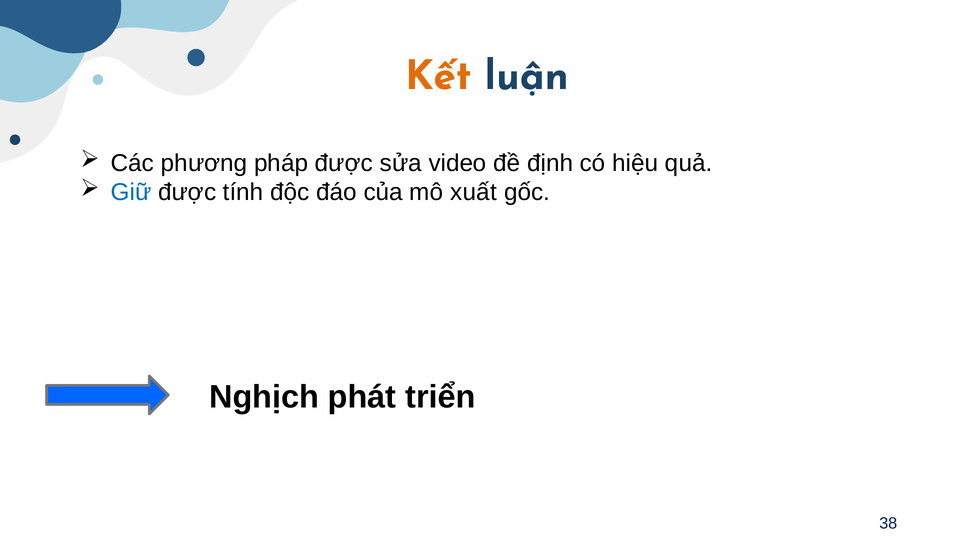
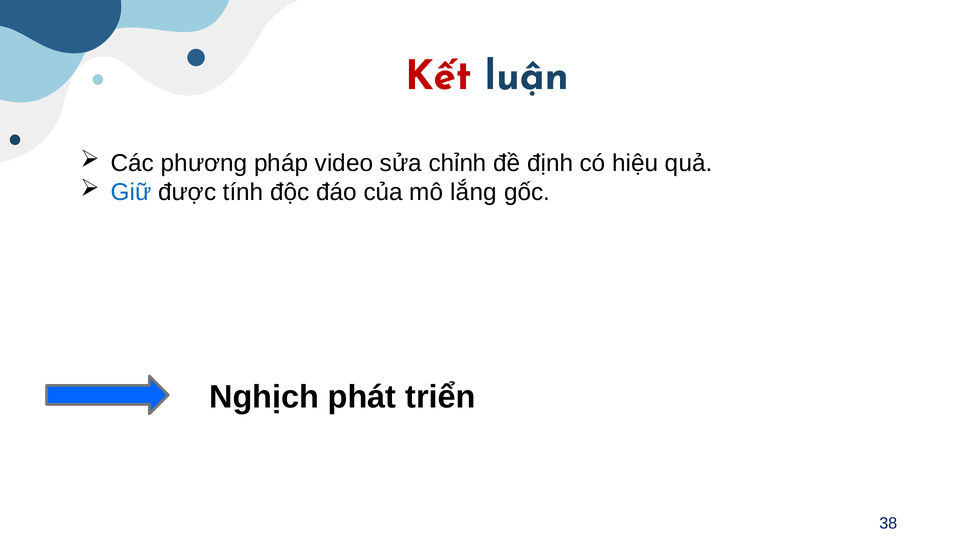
Kết colour: orange -> red (438, 76)
pháp được: được -> video (344, 163)
video: video -> chỉnh (458, 163)
xuất: xuất -> lắng (474, 192)
